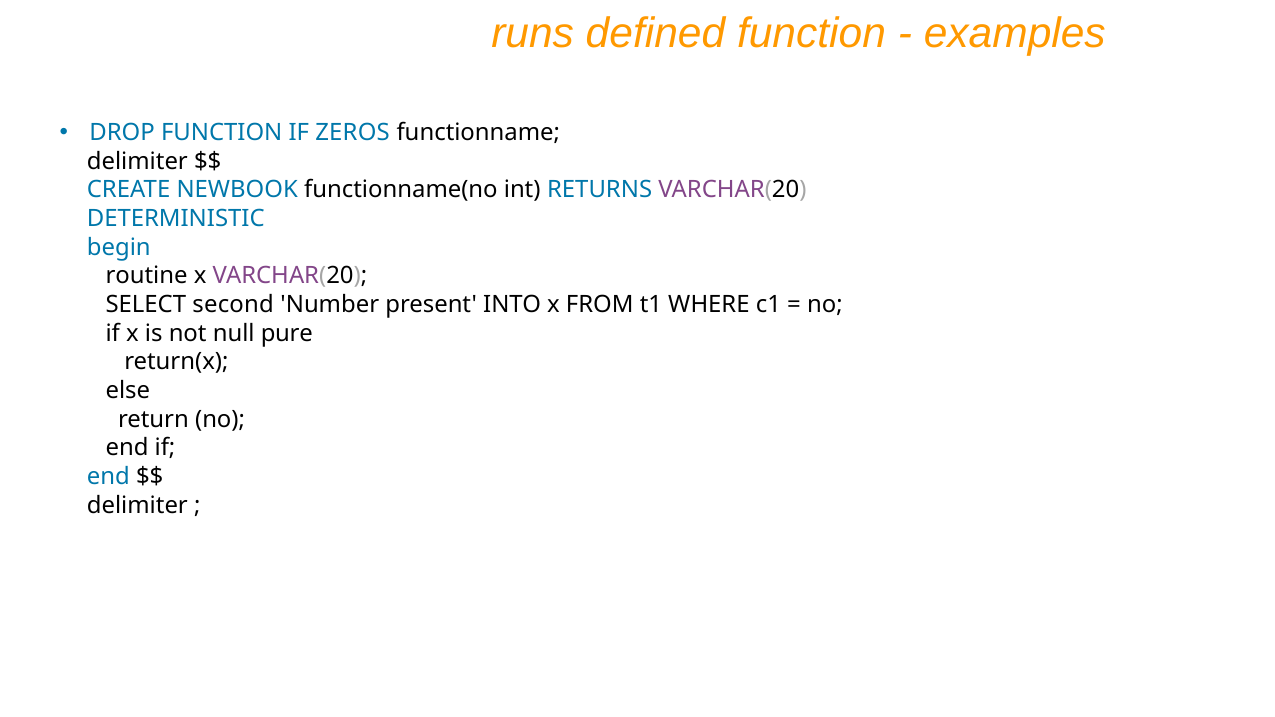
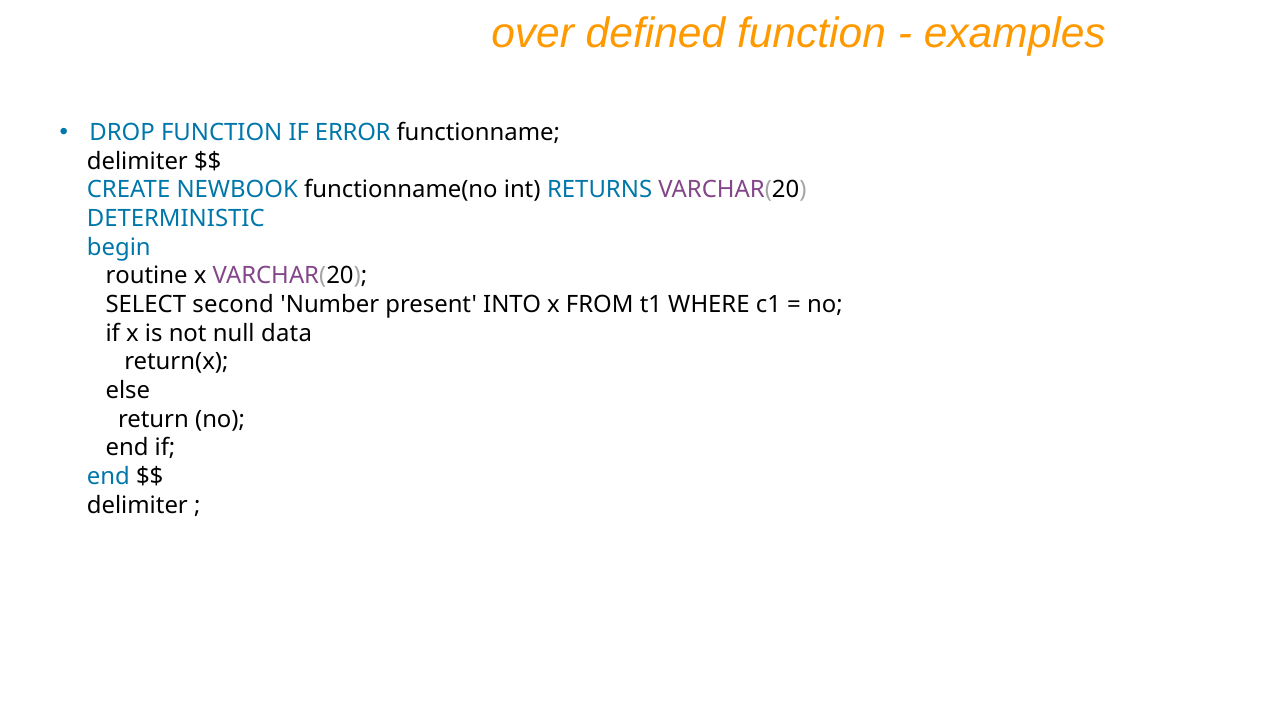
runs: runs -> over (533, 33)
ZEROS: ZEROS -> ERROR (353, 132)
pure: pure -> data (287, 333)
